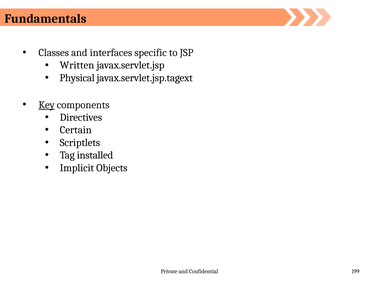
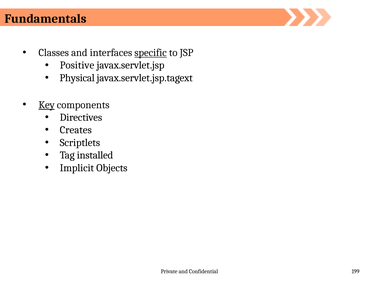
specific underline: none -> present (151, 53)
Written: Written -> Positive (77, 65)
Certain: Certain -> Creates (76, 130)
